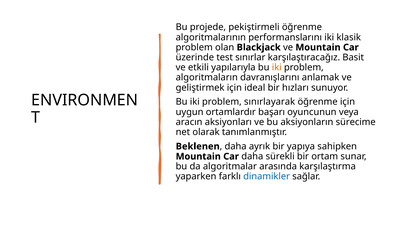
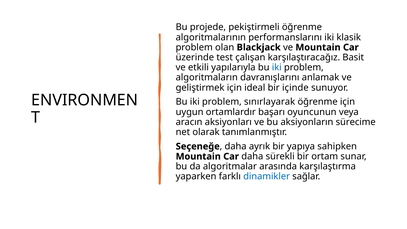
sınırlar: sınırlar -> çalışan (250, 57)
iki colour: orange -> blue (277, 67)
hızları: hızları -> içinde (295, 88)
Beklenen: Beklenen -> Seçeneğe (198, 146)
